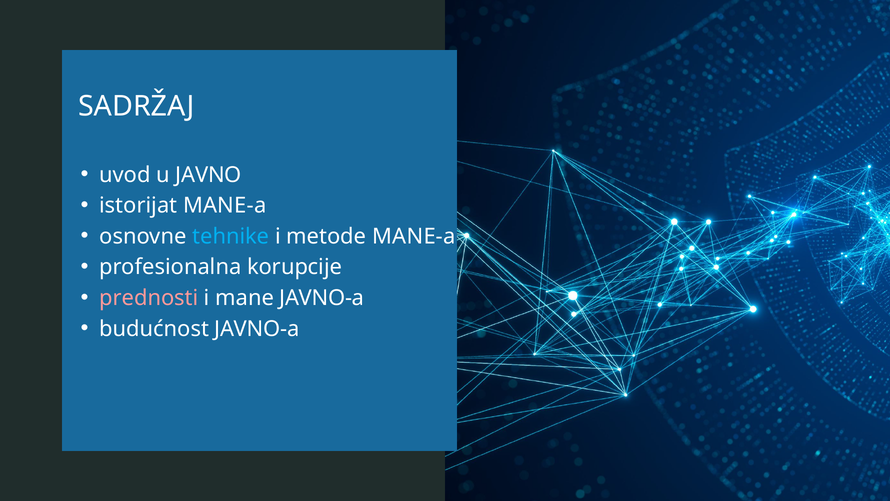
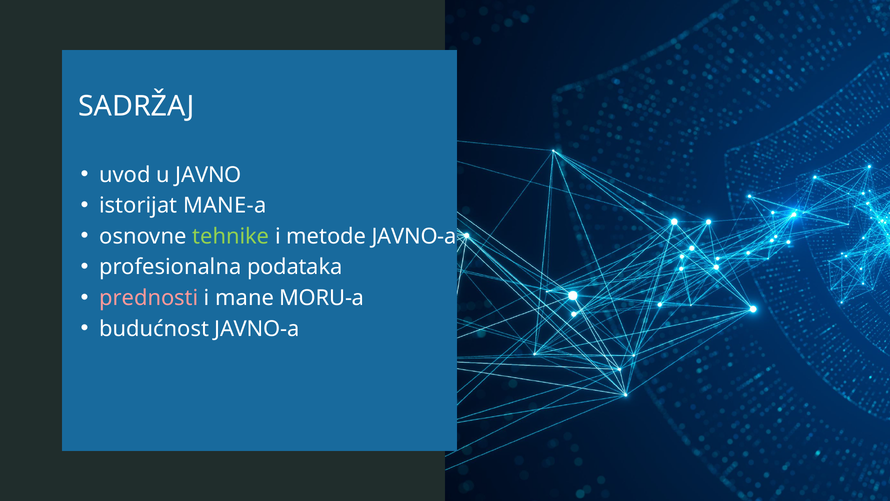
tehnike colour: light blue -> light green (231, 236)
metode MANE-a: MANE-a -> JAVNO-a (414, 236)
korupcije: korupcije -> podataka (295, 267)
mane JAVNO-a: JAVNO-a -> MORU-a (322, 298)
